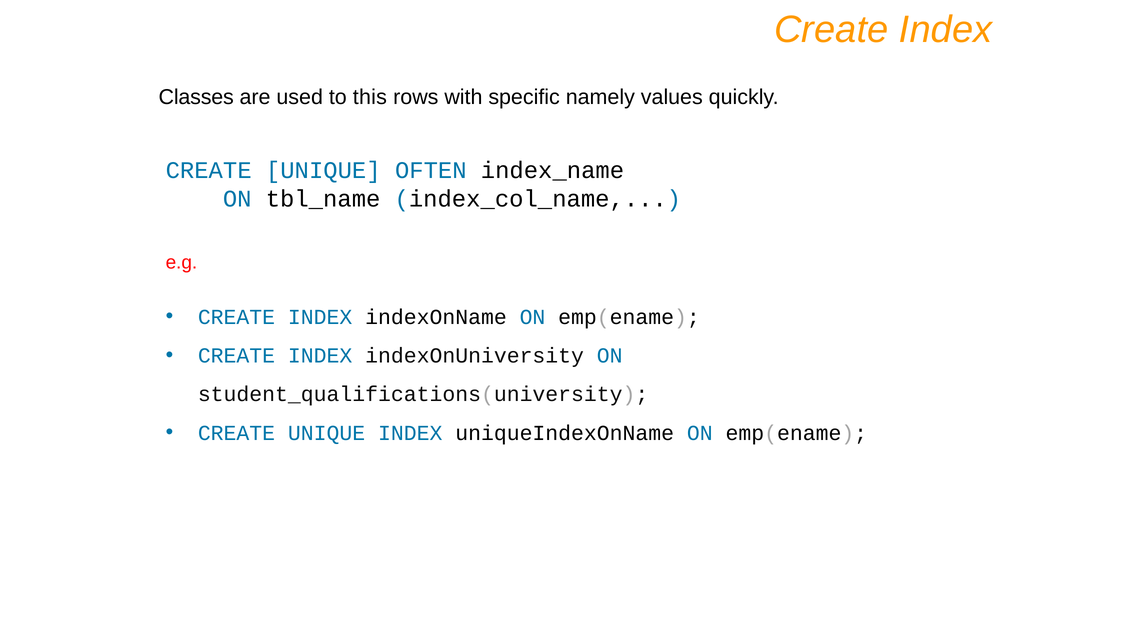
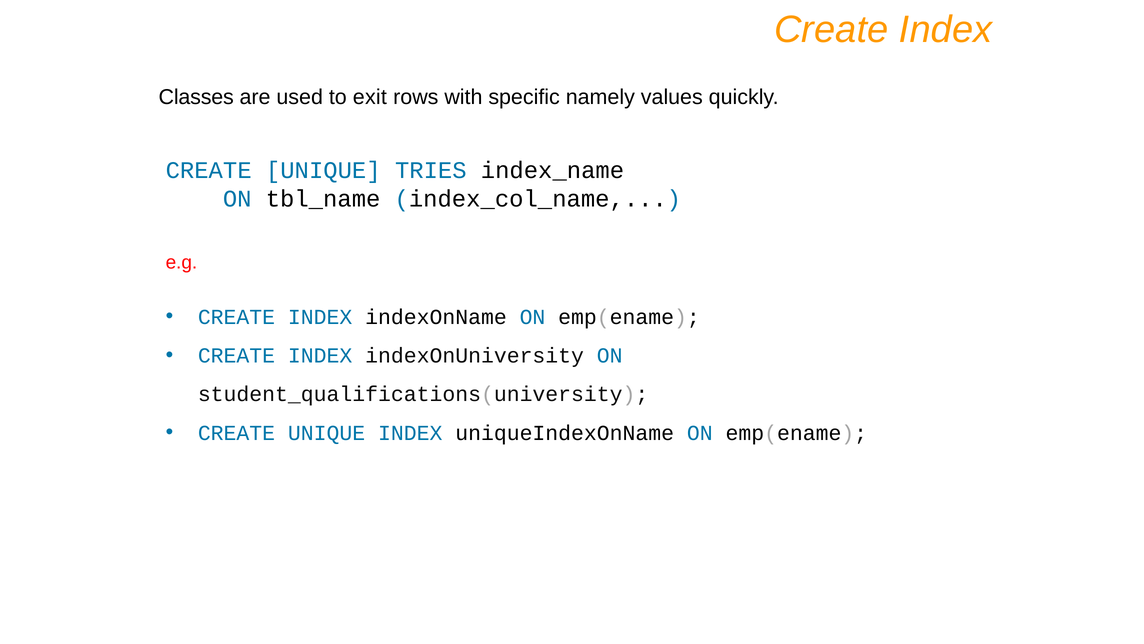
this: this -> exit (370, 97)
OFTEN: OFTEN -> TRIES (431, 170)
